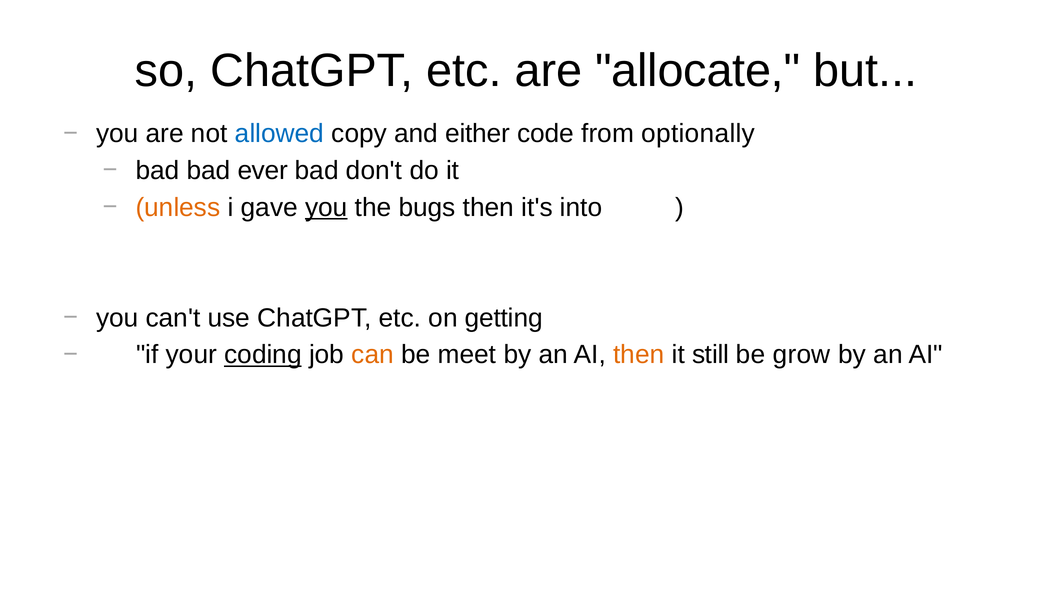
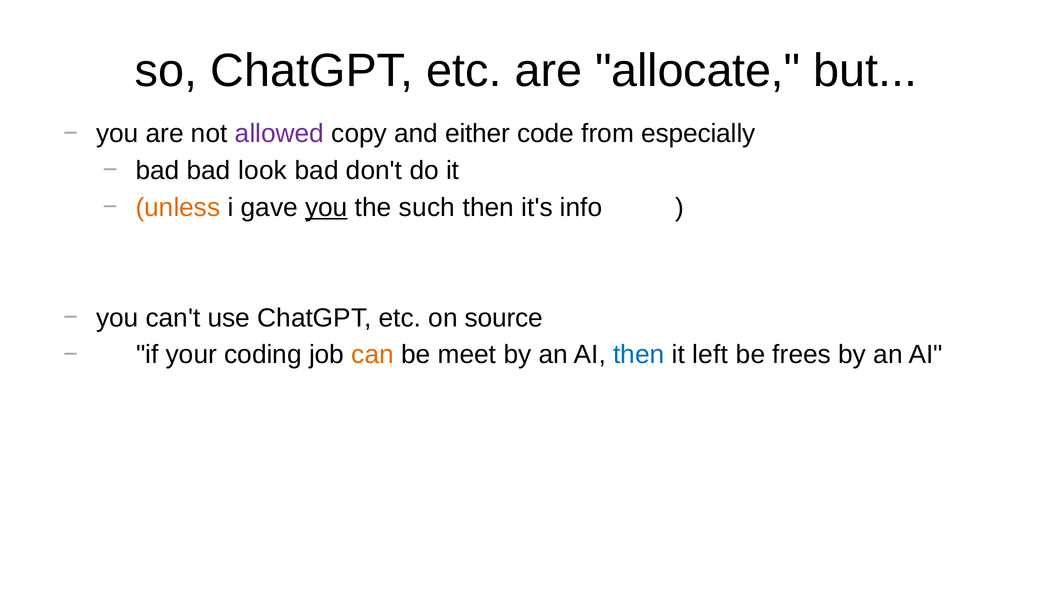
allowed colour: blue -> purple (280, 134)
optionally: optionally -> especially (698, 134)
ever: ever -> look (263, 171)
bugs: bugs -> such (427, 208)
into: into -> info (581, 208)
getting: getting -> source (504, 318)
coding underline: present -> none (263, 355)
then colour: orange -> blue (639, 355)
still: still -> left (710, 355)
grow: grow -> frees (802, 355)
